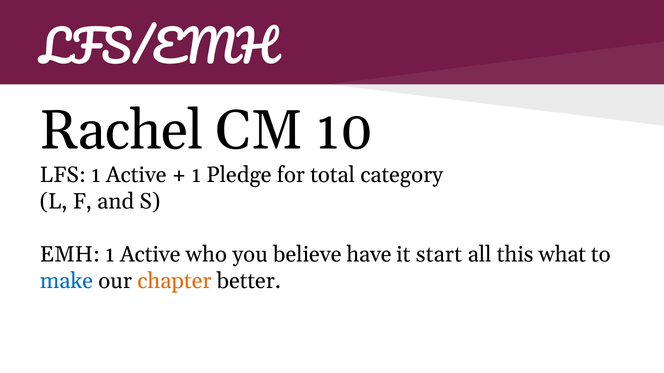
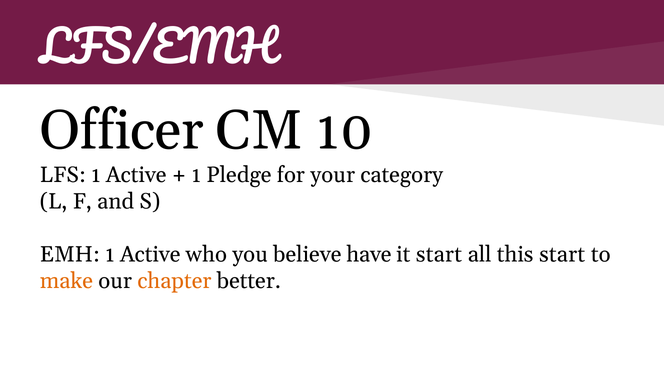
Rachel: Rachel -> Officer (121, 131)
total: total -> your (333, 175)
this what: what -> start (562, 255)
make colour: blue -> orange (66, 281)
